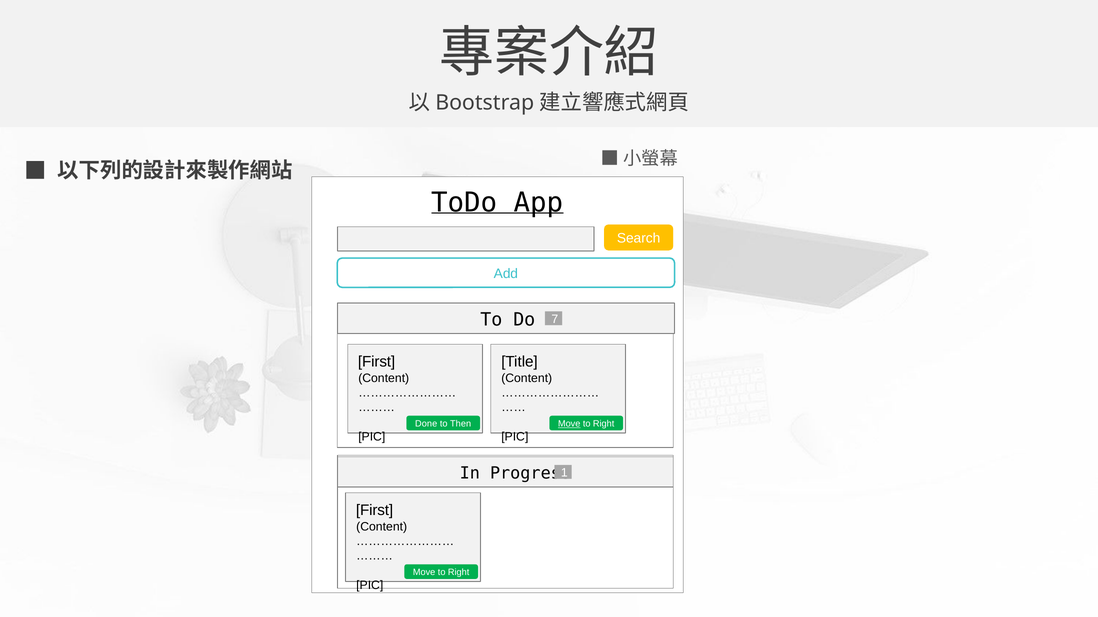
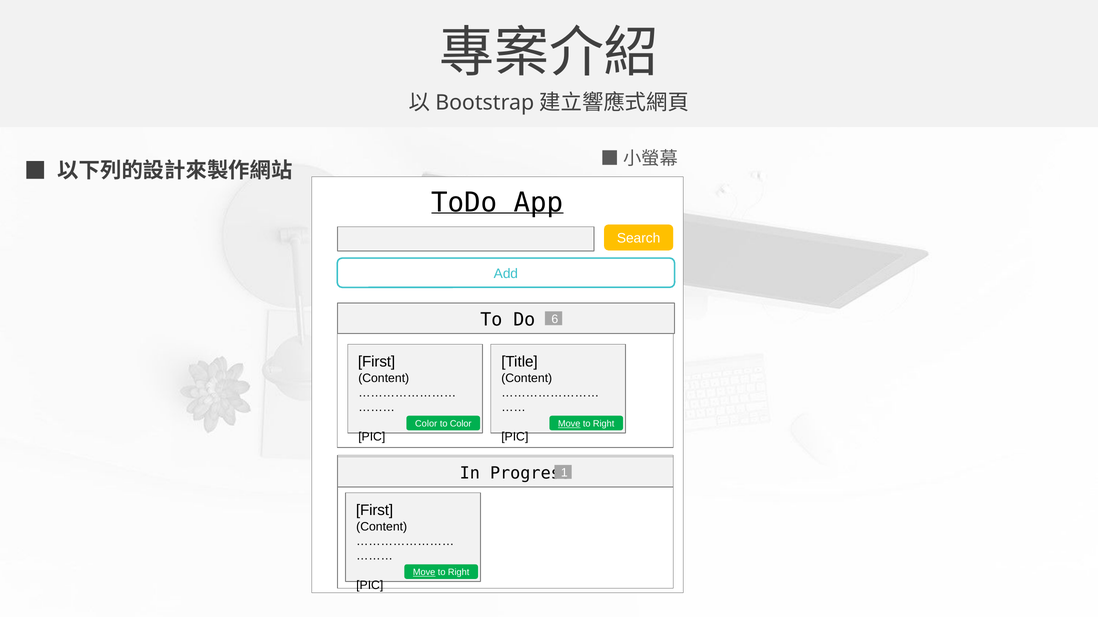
7: 7 -> 6 (555, 319)
Done: Done -> Color (426, 424)
to Then: Then -> Color (461, 424)
Move underline: none -> present (424, 573)
